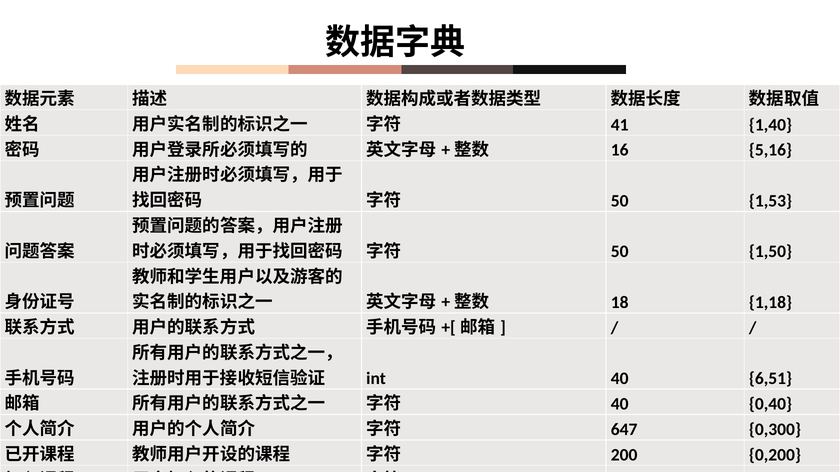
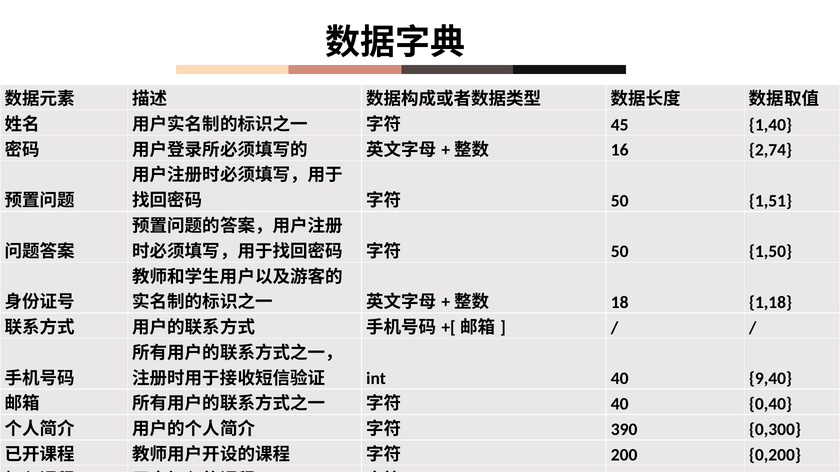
41: 41 -> 45 (620, 125)
5,16: 5,16 -> 2,74 (771, 150)
1,53: 1,53 -> 1,51 (771, 201)
6,51: 6,51 -> 9,40 (771, 379)
647: 647 -> 390 (624, 430)
